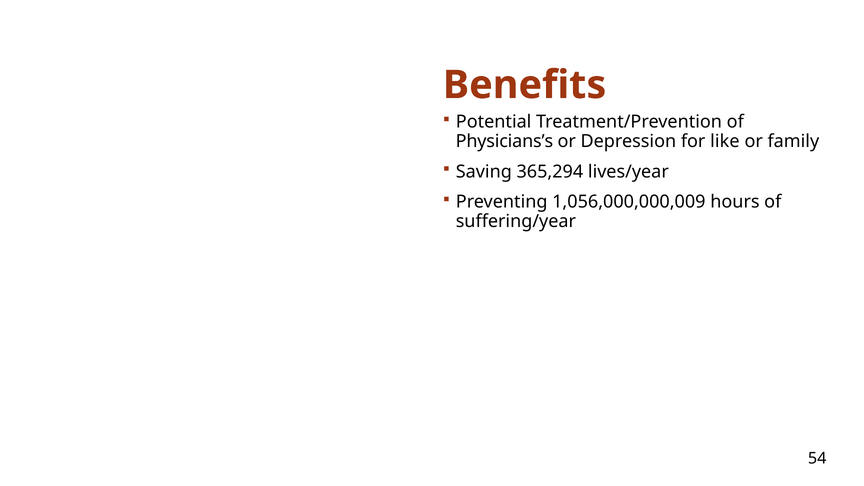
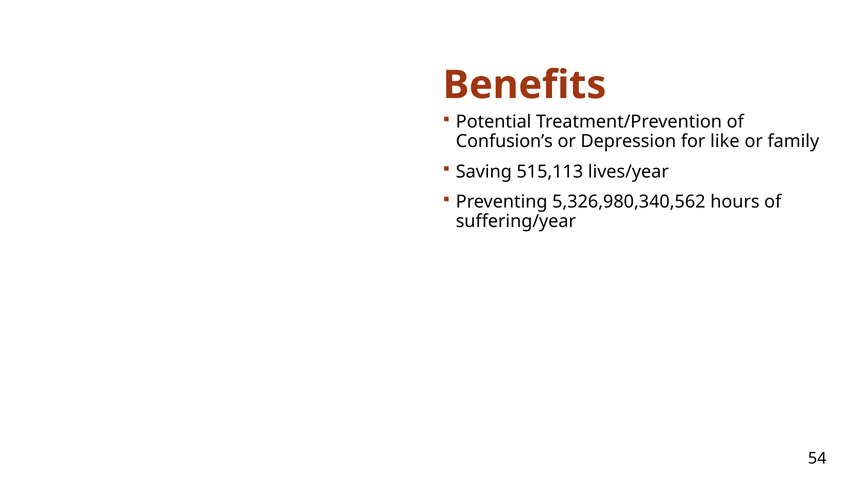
Physicians’s: Physicians’s -> Confusion’s (504, 141)
365,294: 365,294 -> 515,113 (550, 172)
1,056,000,000,009: 1,056,000,000,009 -> 5,326,980,340,562 (629, 202)
